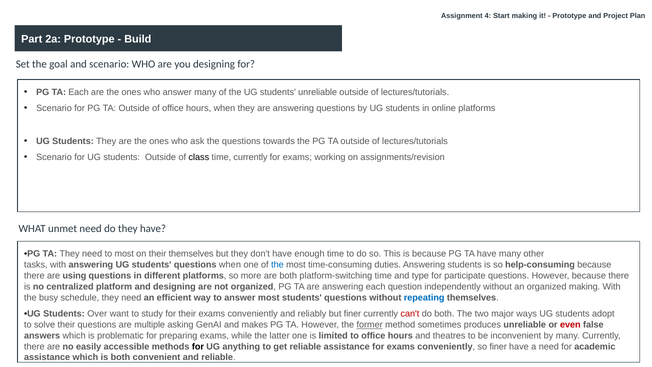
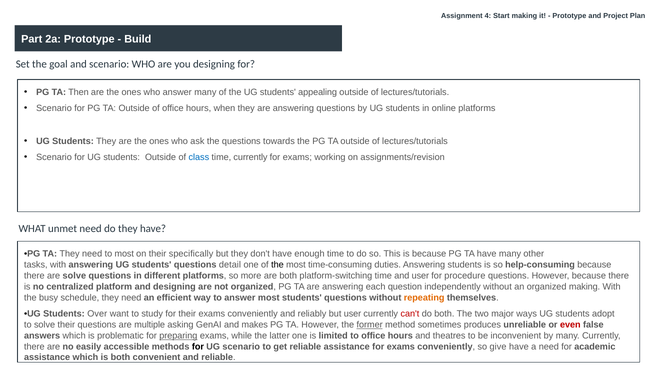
TA Each: Each -> Then (78, 92)
students unreliable: unreliable -> appealing (318, 92)
class colour: black -> blue (199, 157)
their themselves: themselves -> specifically (191, 254)
questions when: when -> detail (230, 265)
the colour: blue -> black (277, 265)
are using: using -> solve (74, 276)
and type: type -> user (420, 276)
participate: participate -> procedure (465, 276)
repeating colour: blue -> orange (424, 297)
but finer: finer -> user (352, 314)
preparing underline: none -> present (178, 335)
UG anything: anything -> scenario (241, 346)
so finer: finer -> give (498, 346)
